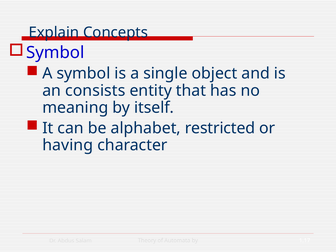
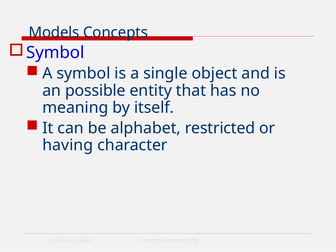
Explain: Explain -> Models (54, 32)
consists: consists -> possible (95, 91)
